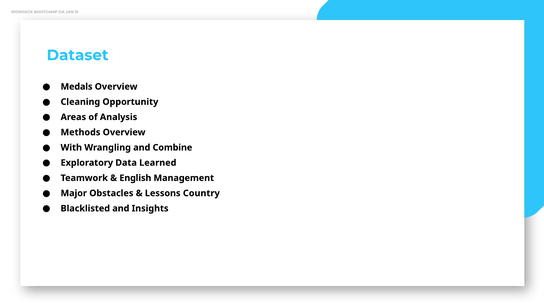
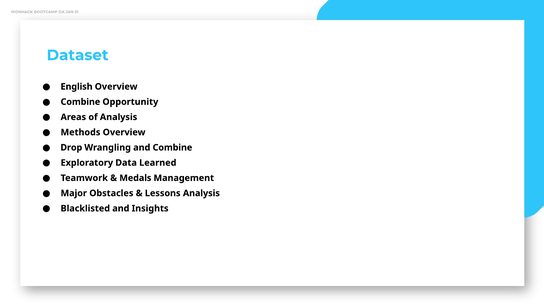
Medals: Medals -> English (77, 87)
Cleaning: Cleaning -> Combine (80, 102)
With: With -> Drop (71, 148)
English: English -> Medals (135, 178)
Lessons Country: Country -> Analysis (201, 193)
